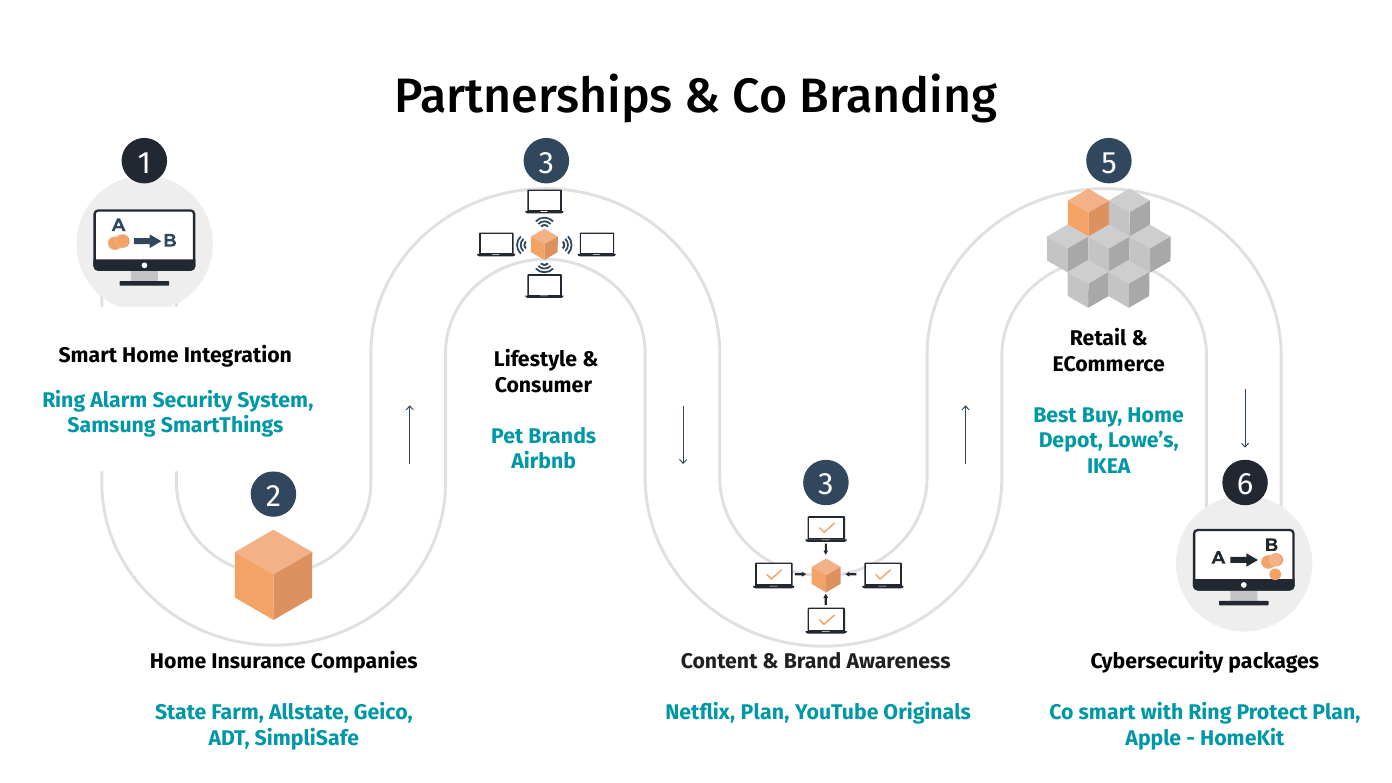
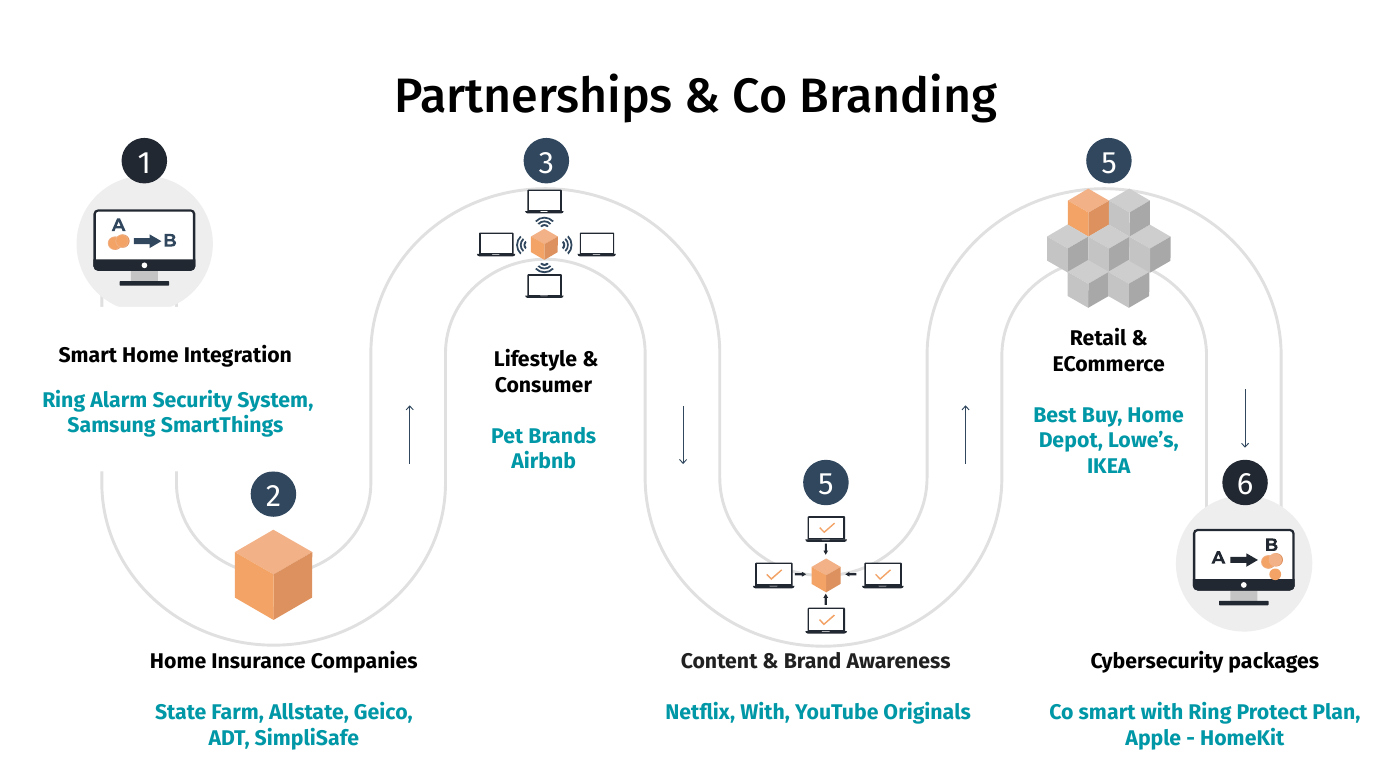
2 3: 3 -> 5 (826, 485)
Netflix Plan: Plan -> With (765, 713)
